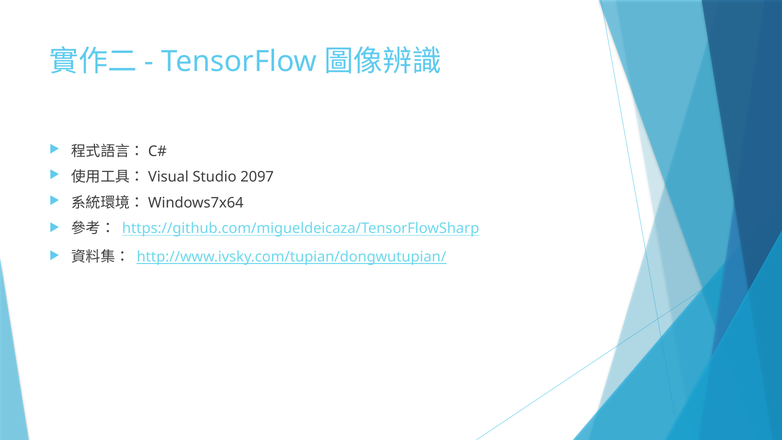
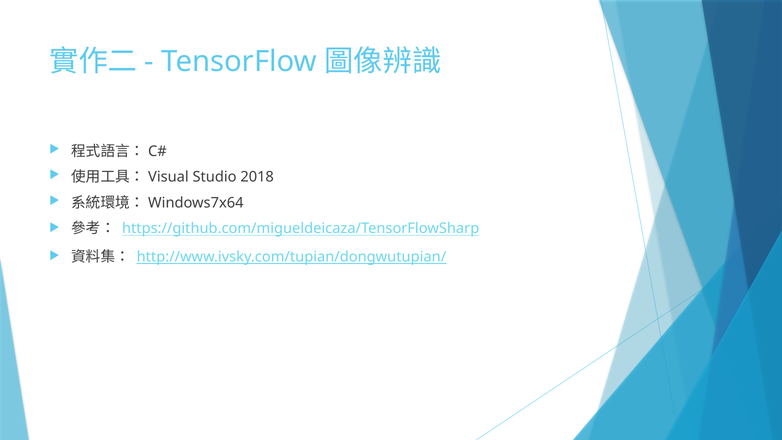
2097: 2097 -> 2018 (257, 177)
